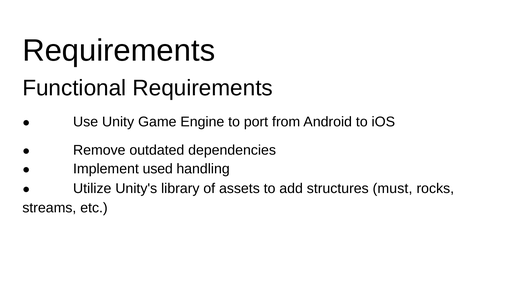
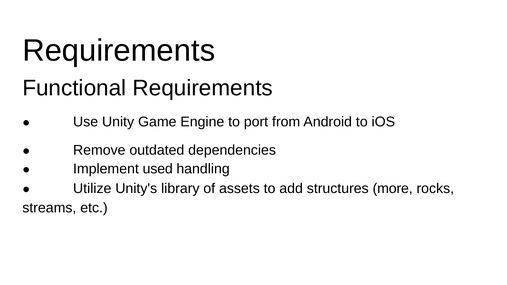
must: must -> more (393, 189)
